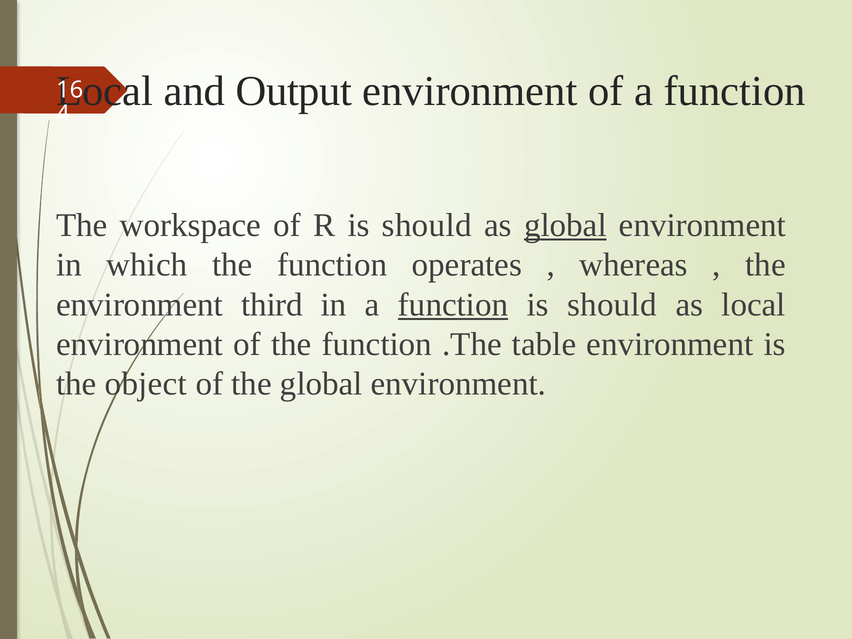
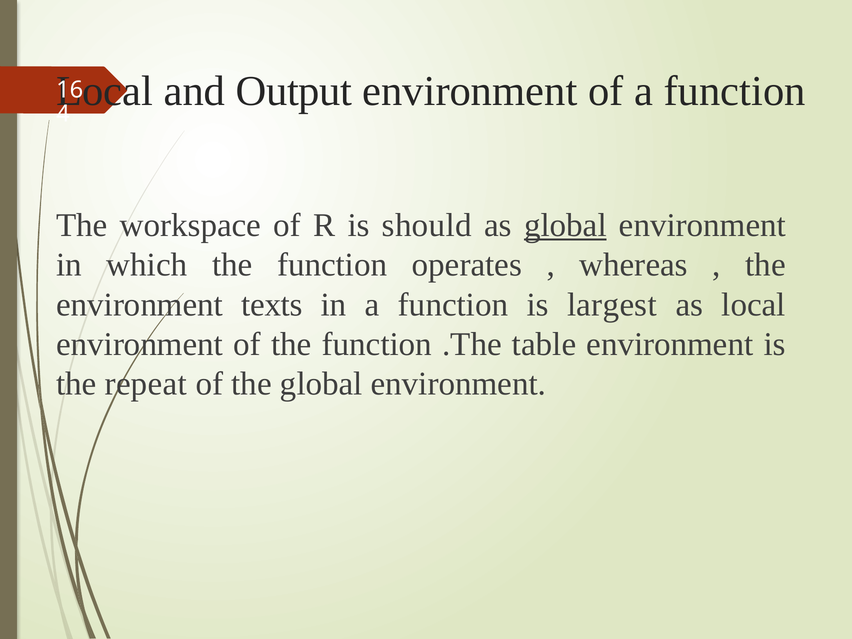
third: third -> texts (272, 305)
function underline: present -> none (453, 305)
should: should -> largest (612, 305)
object: object -> repeat (146, 384)
